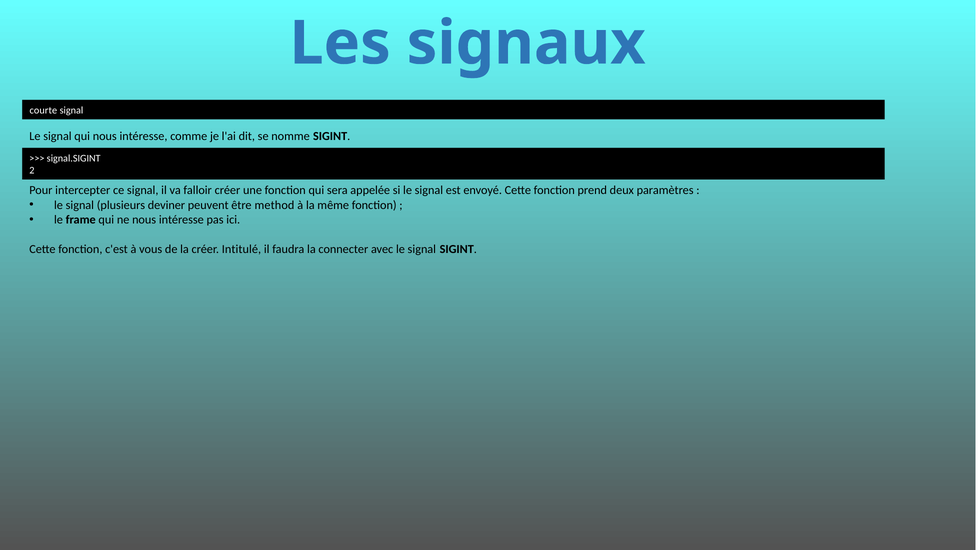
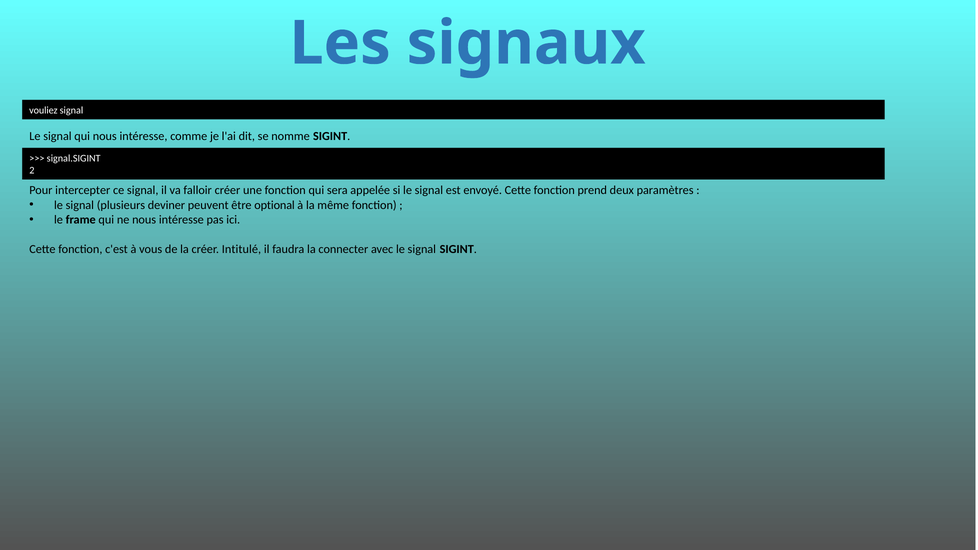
courte: courte -> vouliez (43, 110)
method: method -> optional (275, 205)
